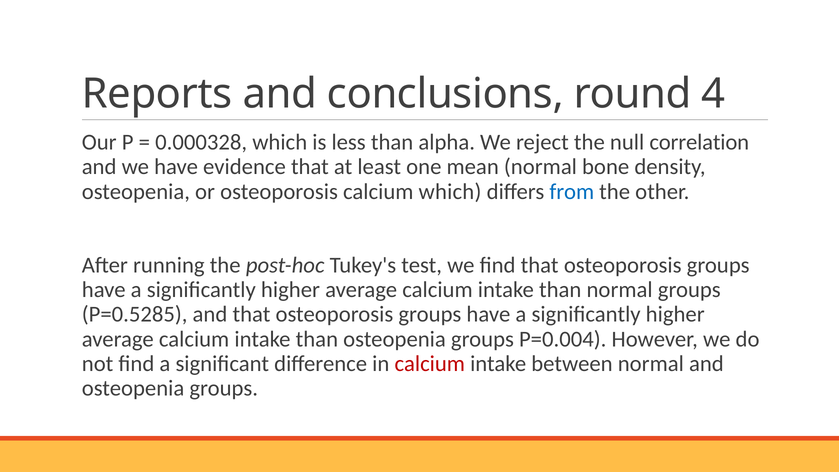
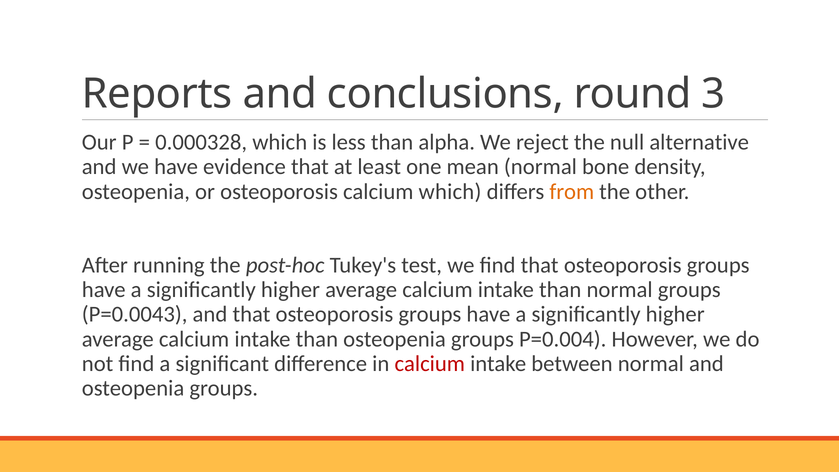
4: 4 -> 3 (713, 94)
correlation: correlation -> alternative (699, 142)
from colour: blue -> orange (572, 192)
P=0.5285: P=0.5285 -> P=0.0043 (135, 314)
